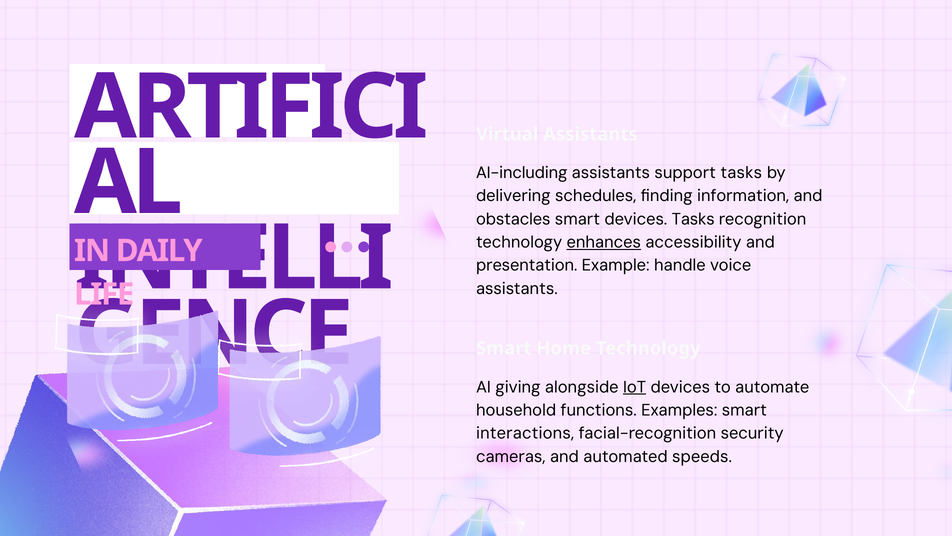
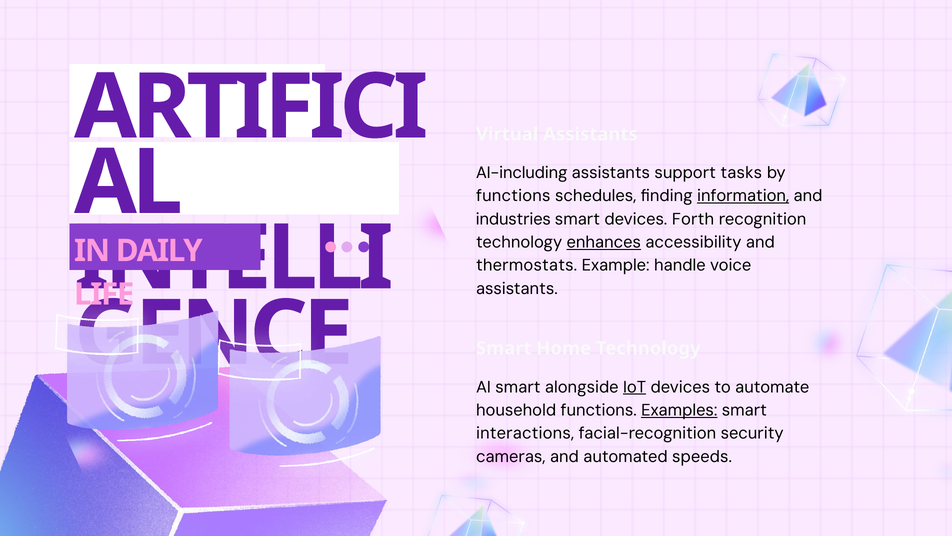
delivering: delivering -> functions (513, 196)
information underline: none -> present (743, 196)
obstacles: obstacles -> industries (513, 219)
devices Tasks: Tasks -> Forth (693, 219)
presentation: presentation -> thermostats (527, 265)
AI giving: giving -> smart (518, 387)
Examples underline: none -> present (679, 410)
